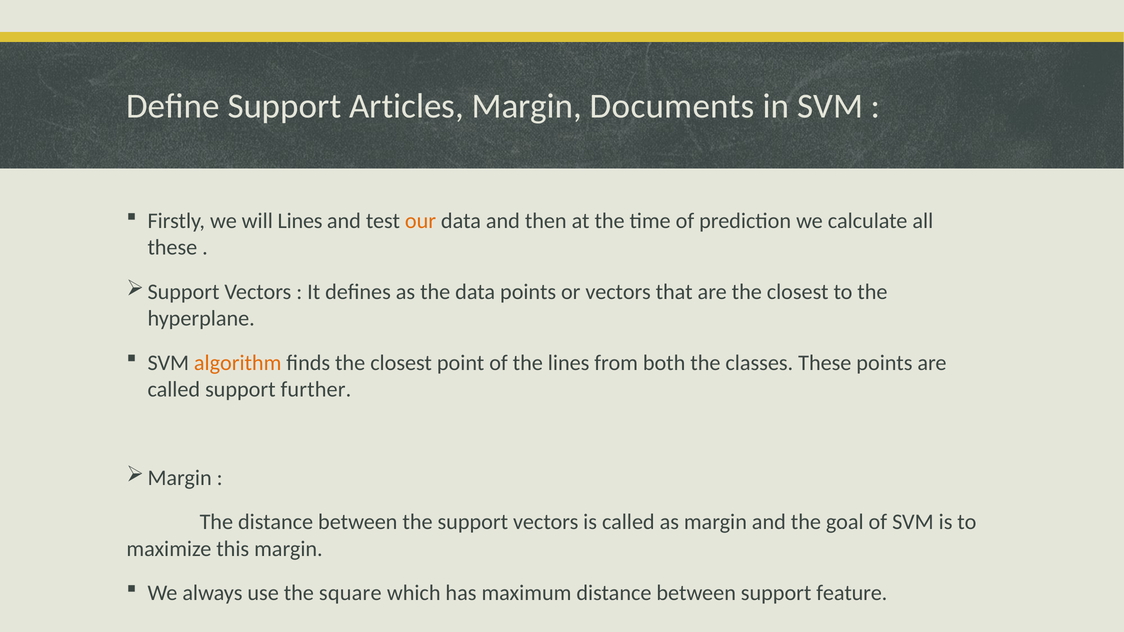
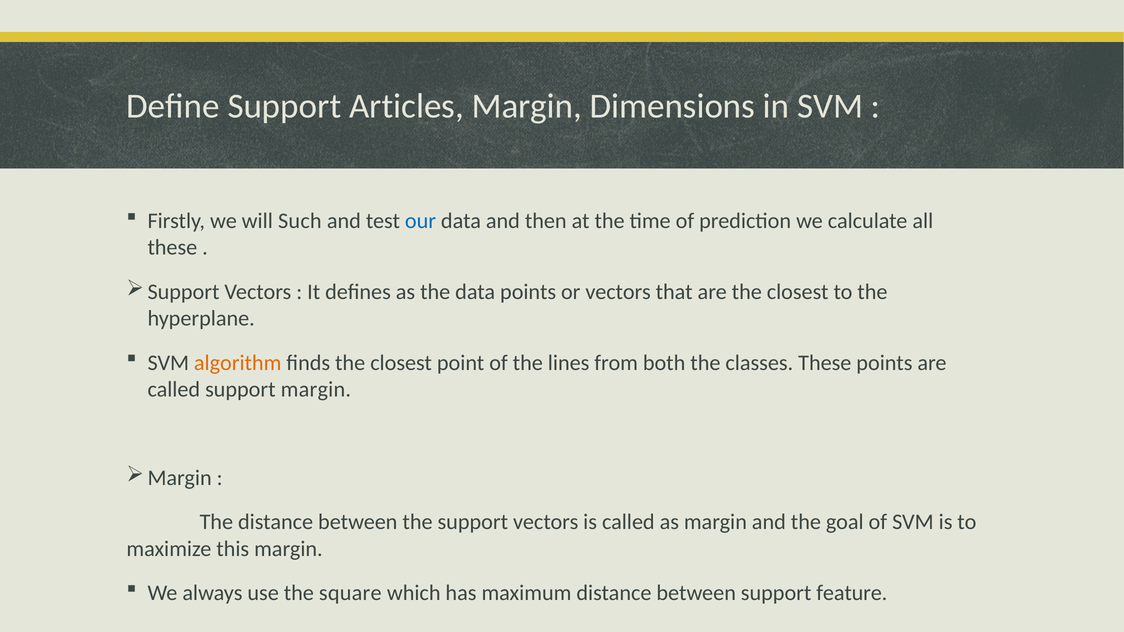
Documents: Documents -> Dimensions (672, 106)
will Lines: Lines -> Such (300, 221)
our colour: orange -> blue (420, 221)
support further: further -> margin (316, 390)
